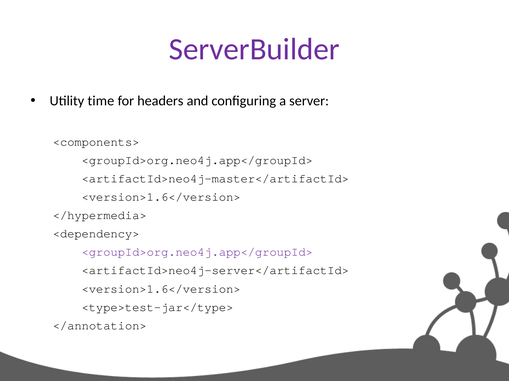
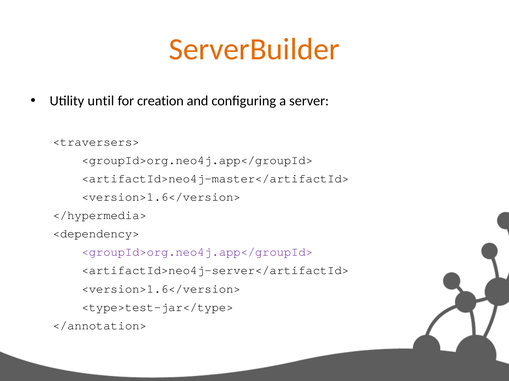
ServerBuilder colour: purple -> orange (254, 49)
time: time -> until (101, 101)
headers: headers -> creation (160, 101)
<components>: <components> -> <traversers> (96, 142)
